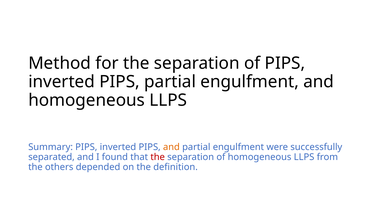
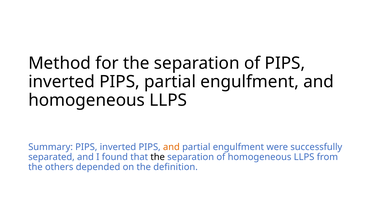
the colour: red -> black (158, 157)
